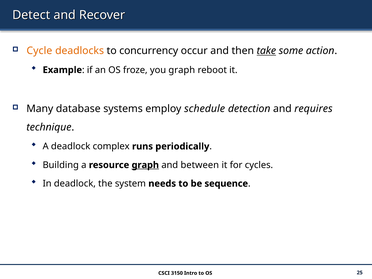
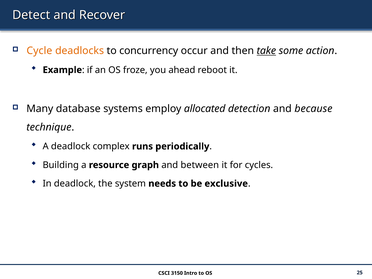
you graph: graph -> ahead (182, 70)
schedule: schedule -> allocated (205, 109)
requires: requires -> because (313, 109)
graph underline: present -> none (145, 165)
sequence: sequence -> exclusive (226, 184)
